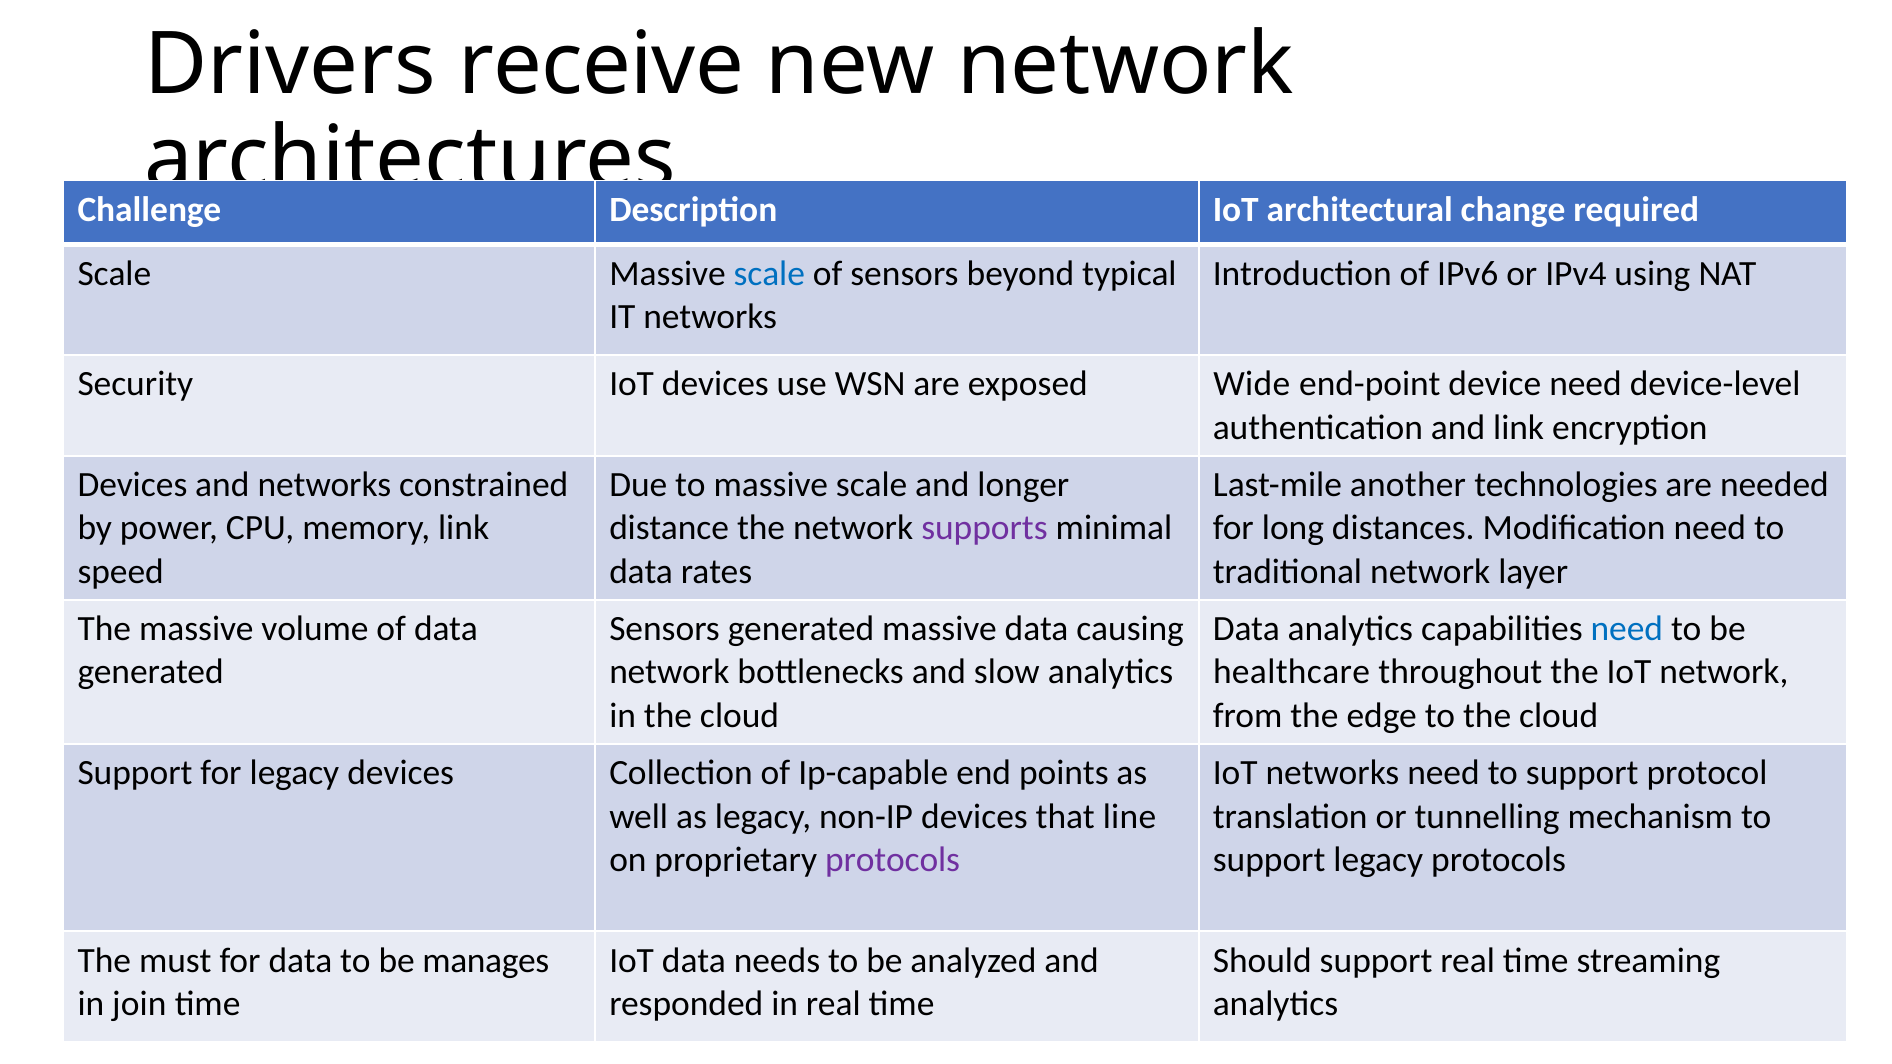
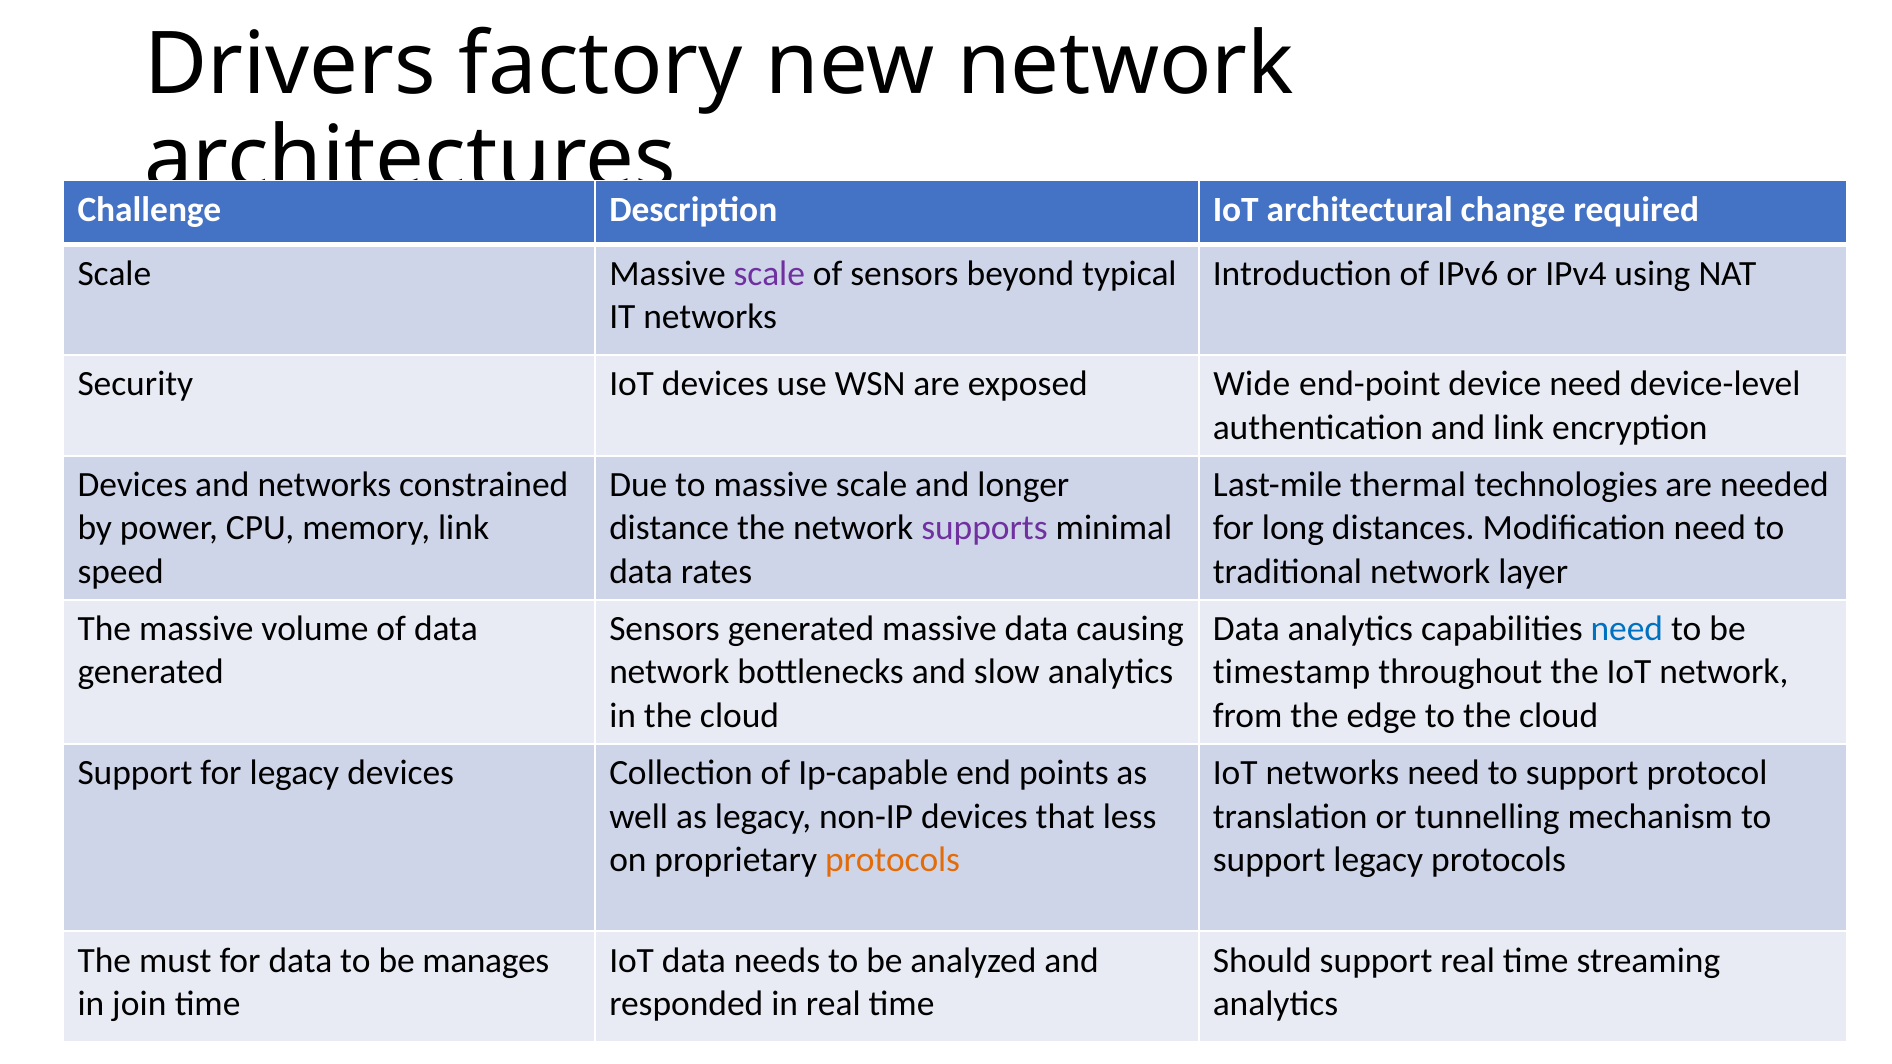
receive: receive -> factory (601, 65)
scale colour: blue -> purple (769, 274)
another: another -> thermal (1408, 485)
healthcare: healthcare -> timestamp (1292, 672)
line: line -> less (1130, 817)
protocols colour: purple -> orange (893, 860)
